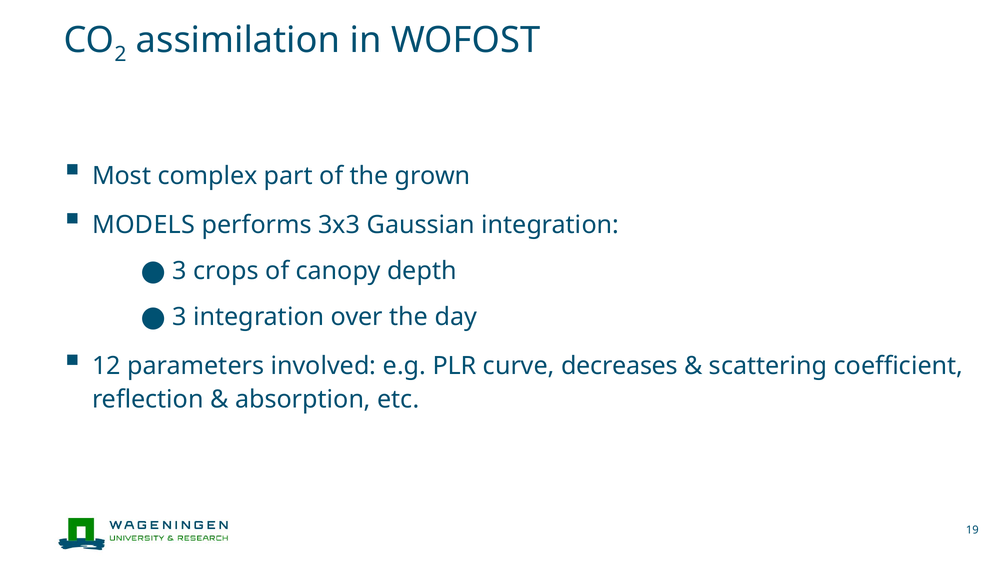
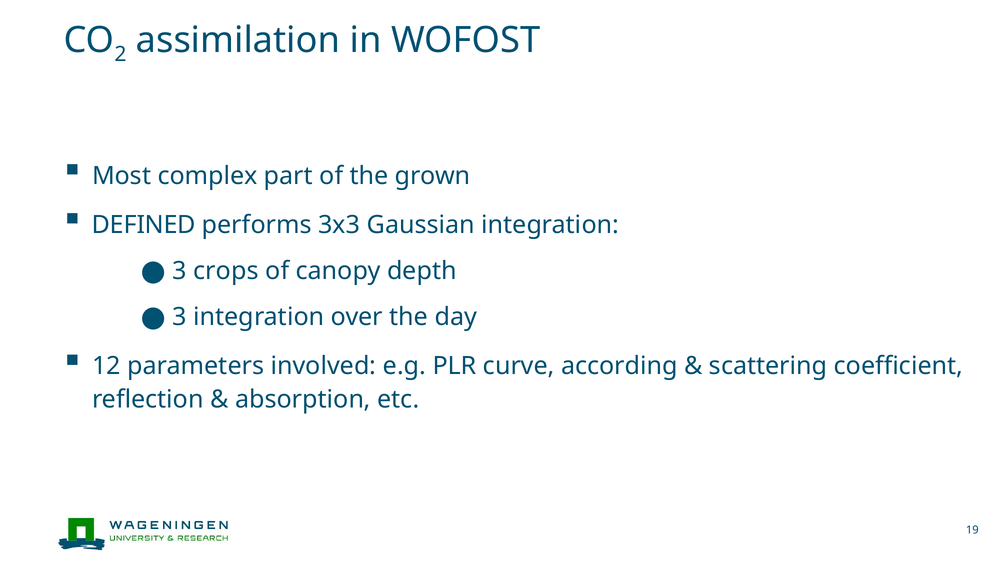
MODELS: MODELS -> DEFINED (144, 225)
decreases: decreases -> according (619, 366)
